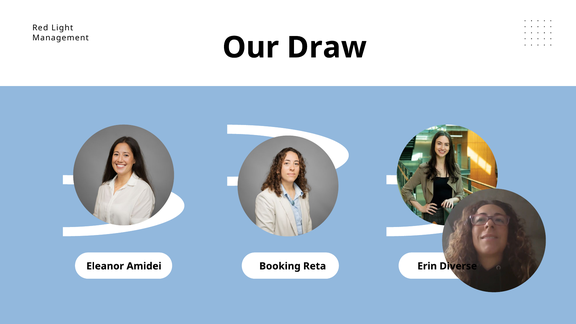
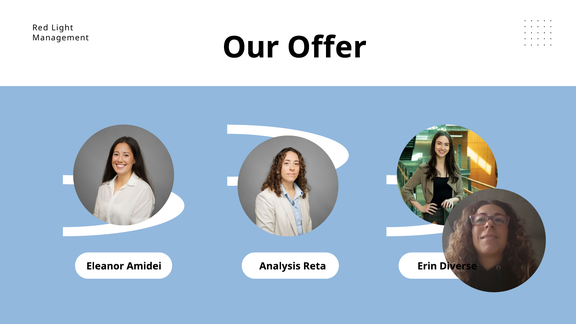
Draw: Draw -> Offer (327, 48)
Booking: Booking -> Analysis (280, 266)
